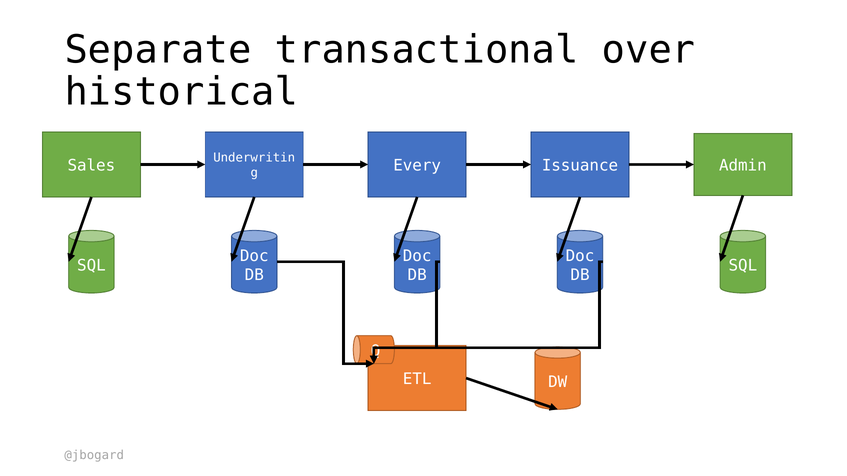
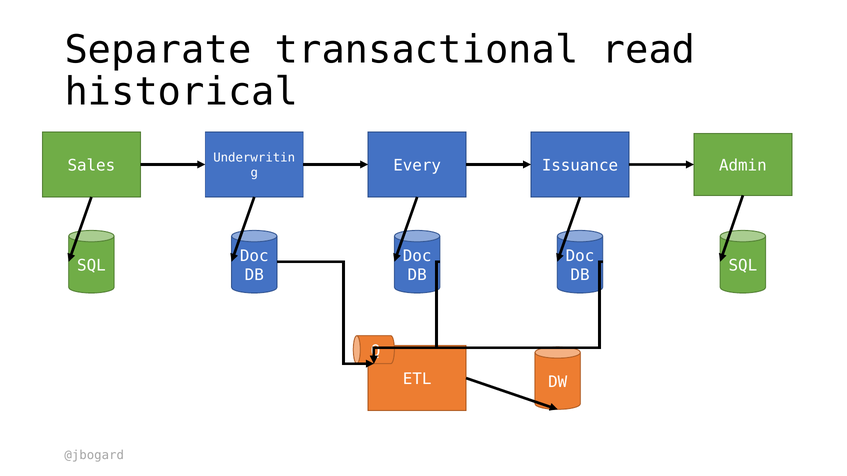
over: over -> read (649, 50)
